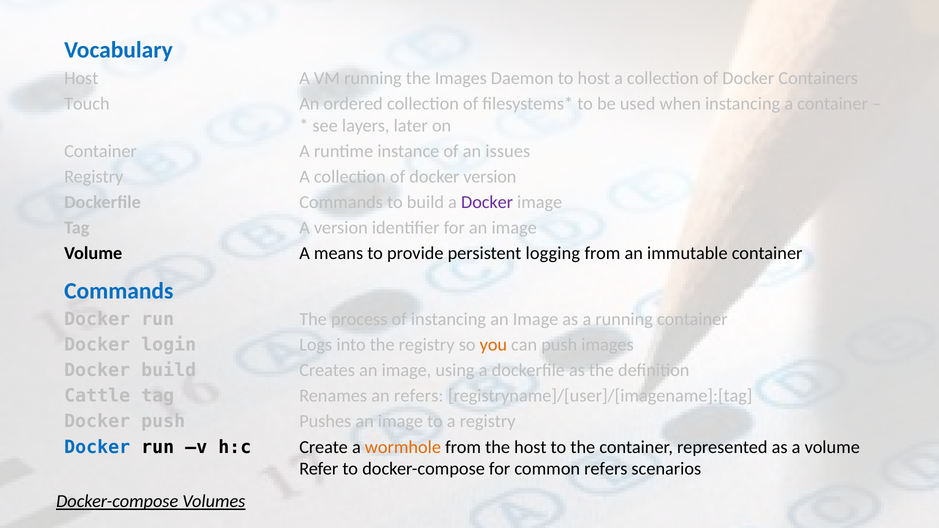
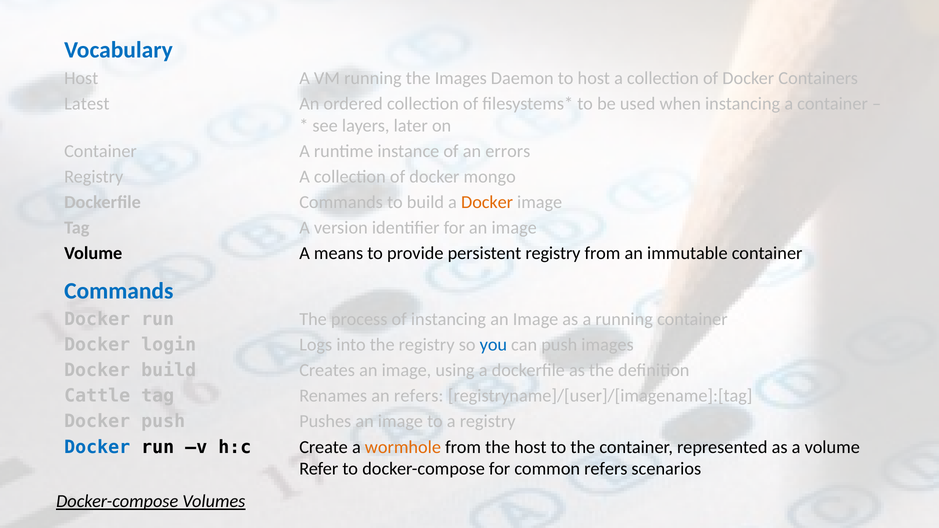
Touch: Touch -> Latest (87, 104)
issues: issues -> errors (508, 151)
docker version: version -> mongo (490, 177)
Docker colour: purple -> orange (487, 202)
persistent logging: logging -> registry (553, 254)
you colour: orange -> blue (493, 345)
